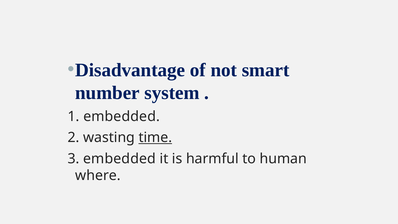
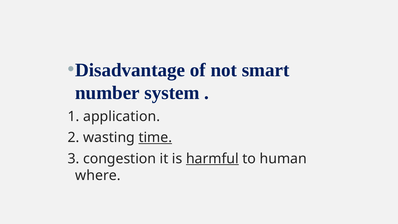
1 embedded: embedded -> application (122, 116)
3 embedded: embedded -> congestion (120, 159)
harmful underline: none -> present (212, 159)
